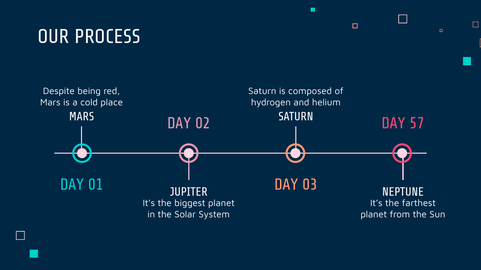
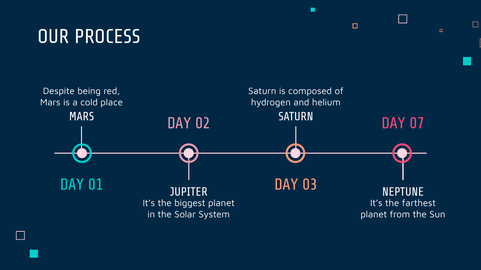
57: 57 -> 07 (417, 124)
